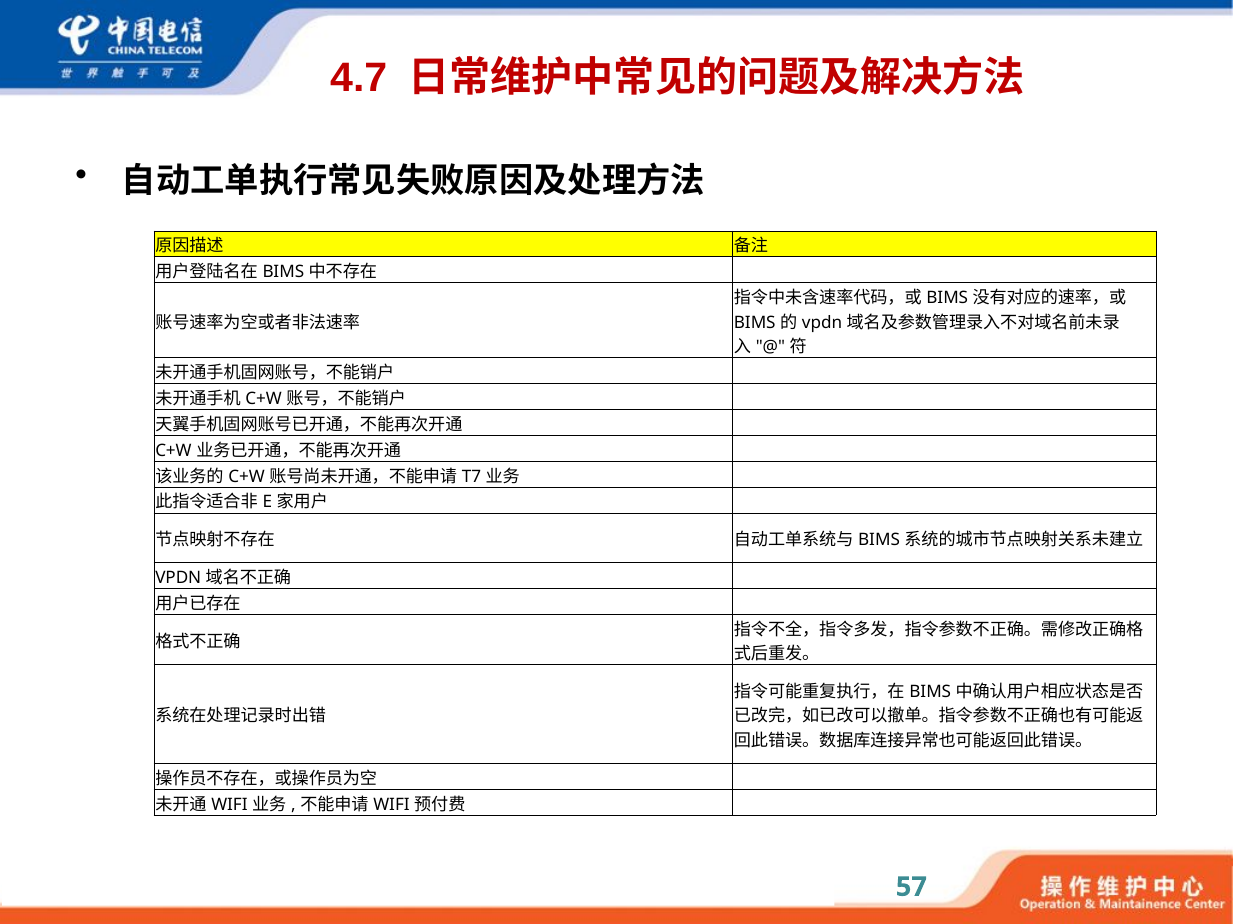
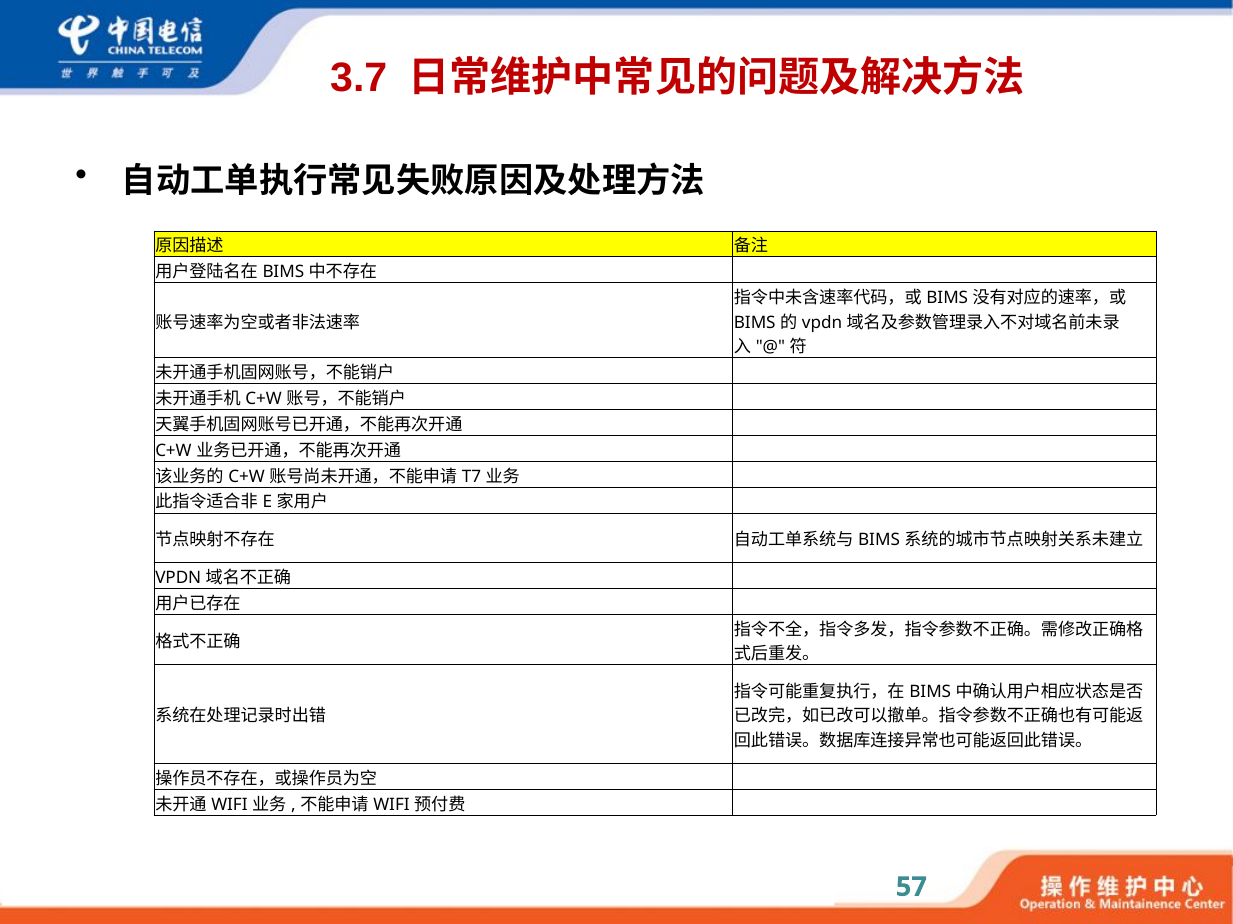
4.7: 4.7 -> 3.7 (359, 78)
